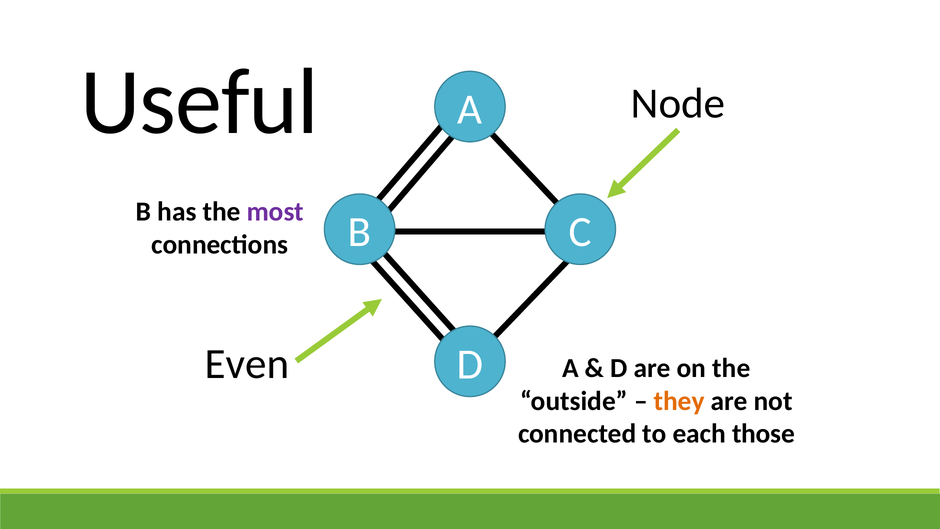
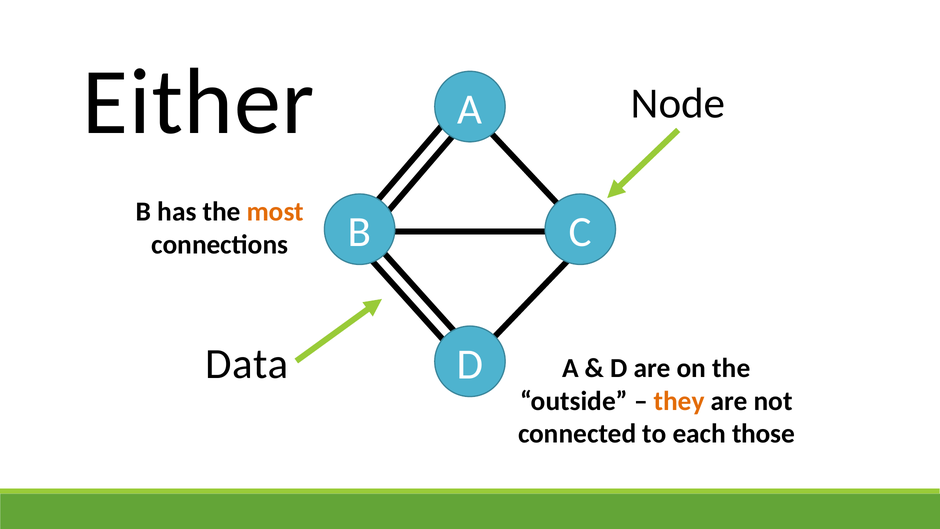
Useful: Useful -> Either (198, 102)
most colour: purple -> orange (275, 212)
Even: Even -> Data (247, 364)
